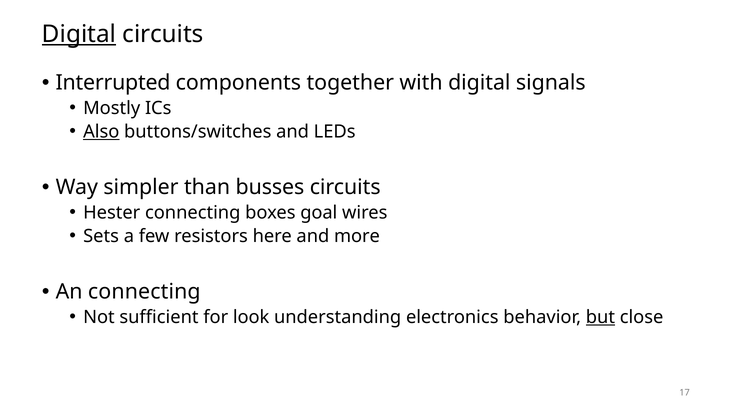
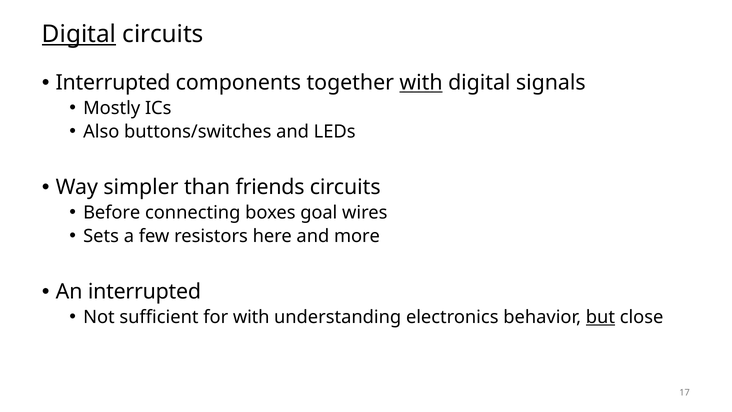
with underline: none -> present (421, 83)
Also underline: present -> none (101, 132)
busses: busses -> friends (270, 187)
Hester: Hester -> Before (112, 212)
An connecting: connecting -> interrupted (144, 292)
for look: look -> with (251, 317)
